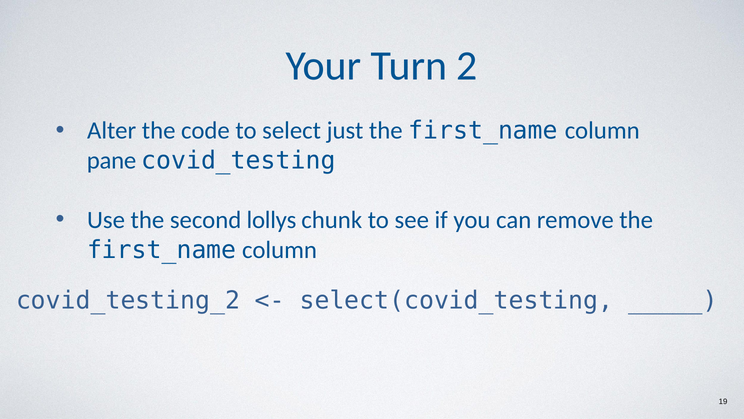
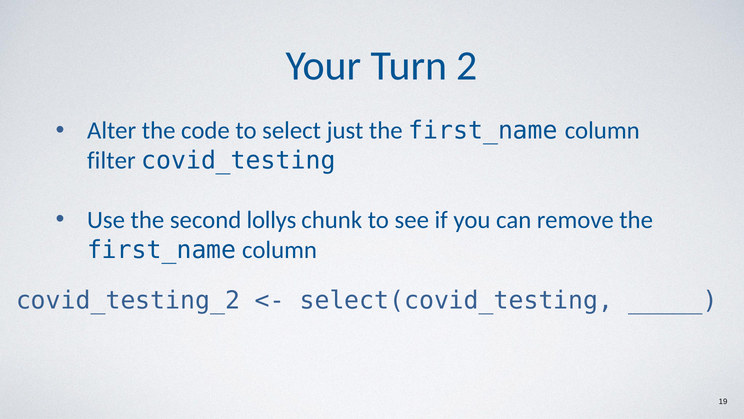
pane: pane -> filter (111, 160)
